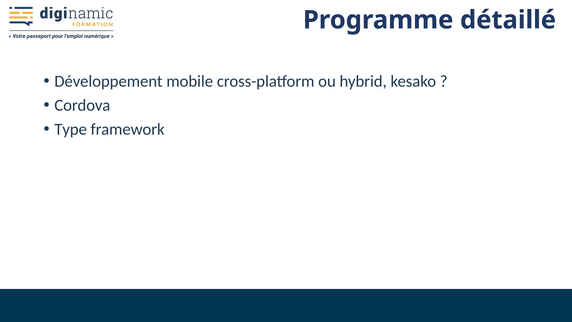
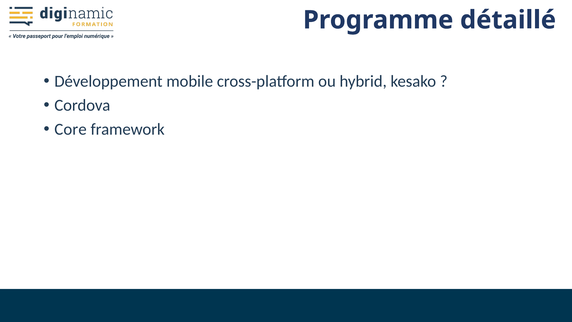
Type: Type -> Core (71, 129)
